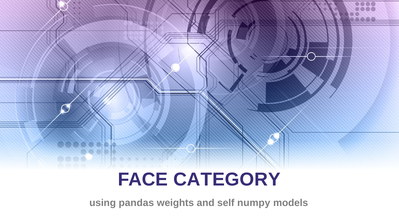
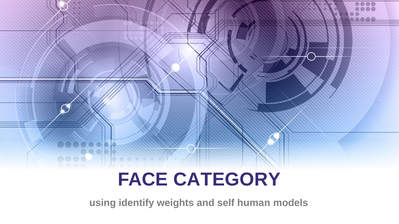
pandas: pandas -> identify (136, 203)
numpy: numpy -> human (254, 203)
